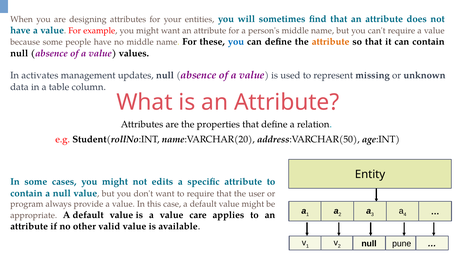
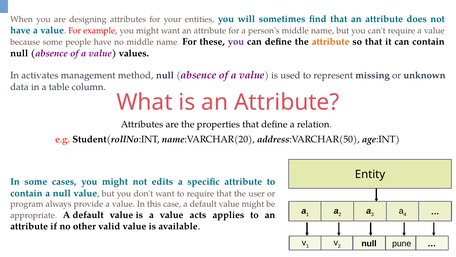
you colour: blue -> purple (236, 42)
updates: updates -> method (136, 75)
care: care -> acts (198, 215)
